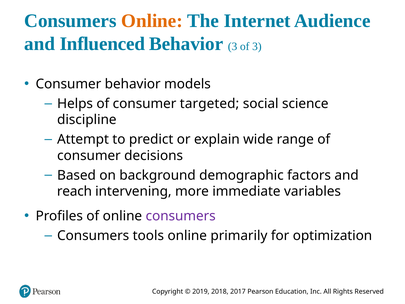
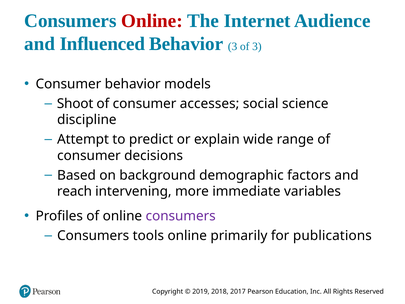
Online colour: orange -> red (152, 21)
Helps: Helps -> Shoot (75, 104)
targeted: targeted -> accesses (210, 104)
optimization: optimization -> publications (332, 236)
